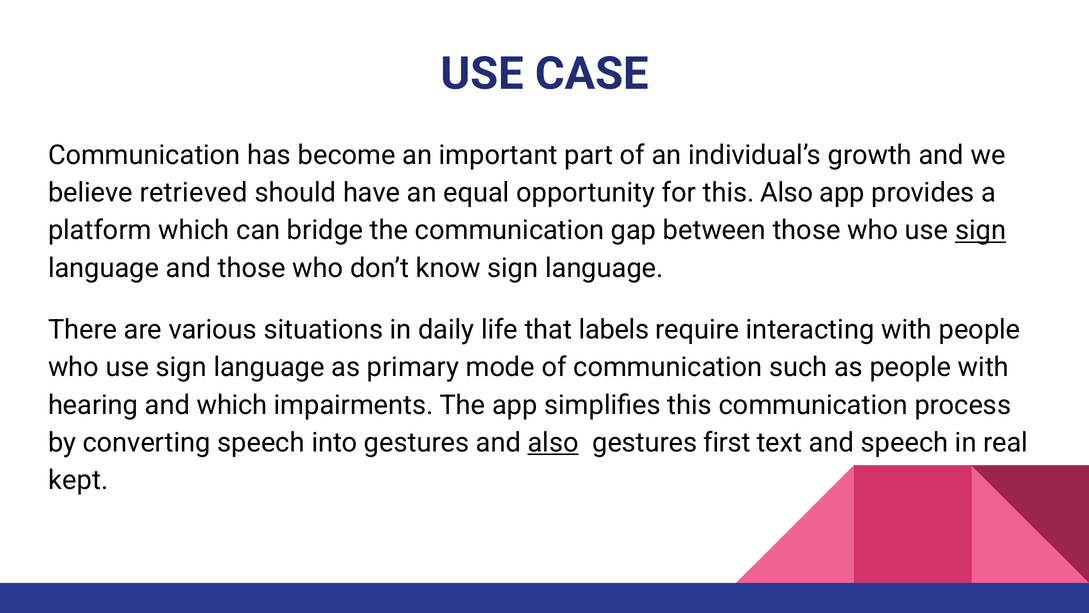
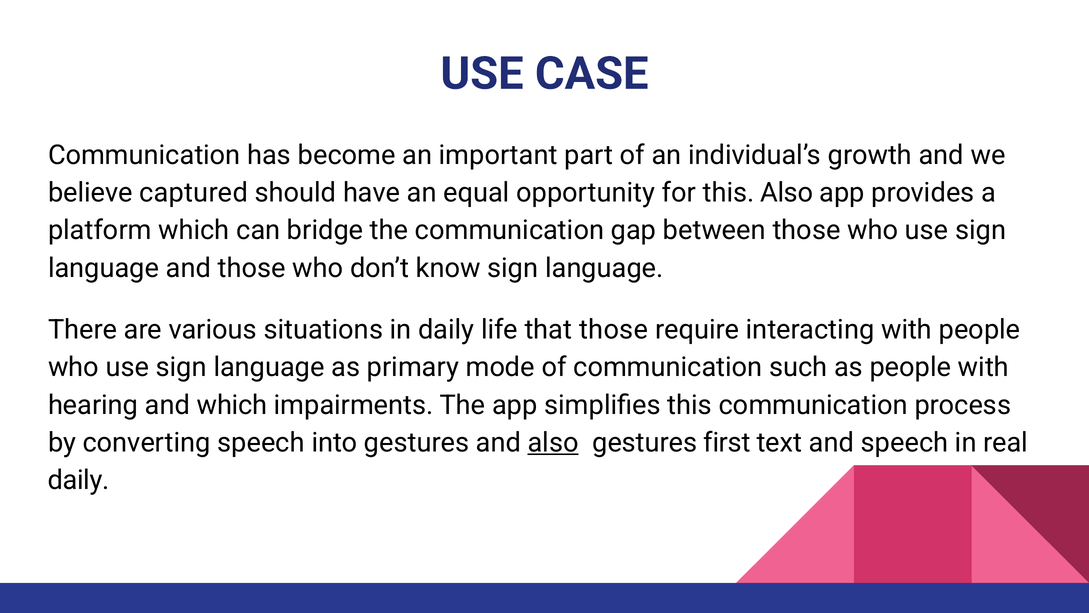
retrieved: retrieved -> captured (194, 193)
sign underline: present -> none (981, 230)
that labels: labels -> those (614, 330)
kept: kept -> daily (79, 480)
